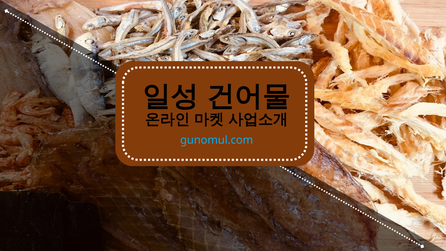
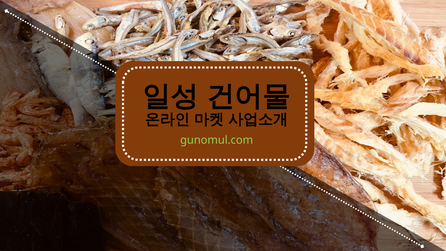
gunomul.com colour: light blue -> light green (217, 140)
